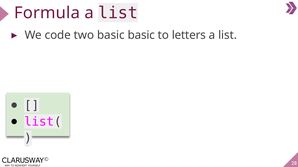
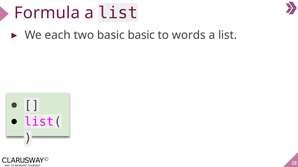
code: code -> each (58, 35)
letters: letters -> words (189, 35)
